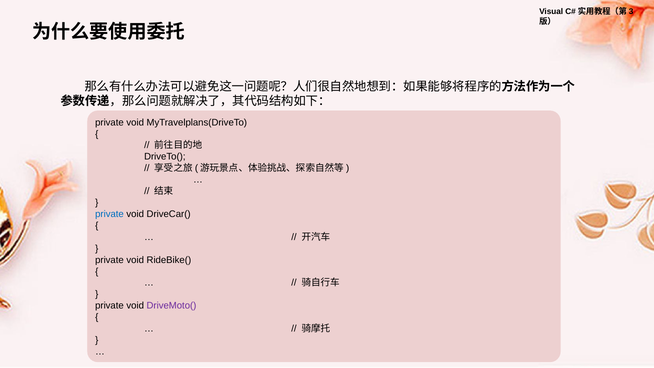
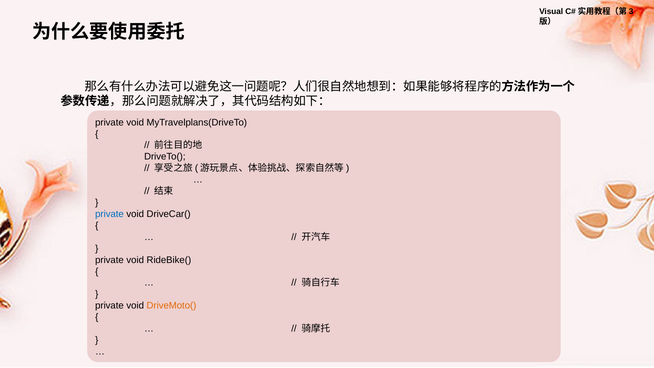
DriveMoto( colour: purple -> orange (171, 306)
